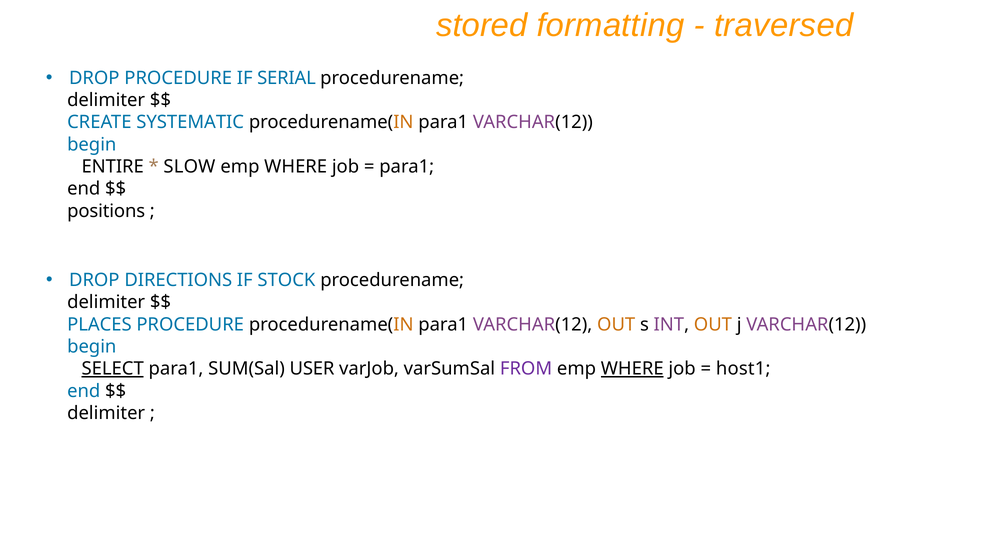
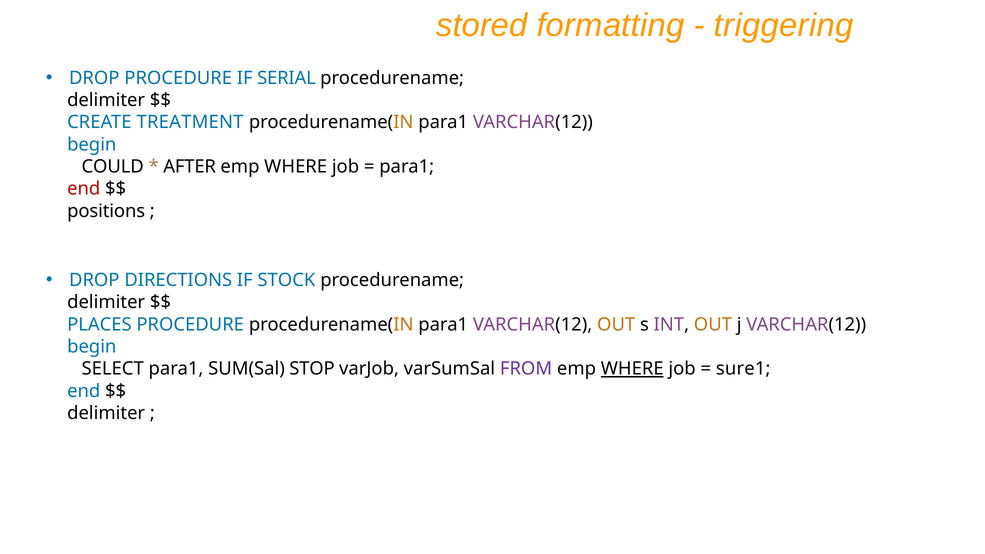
traversed: traversed -> triggering (784, 26)
SYSTEMATIC: SYSTEMATIC -> TREATMENT (190, 122)
ENTIRE: ENTIRE -> COULD (113, 167)
SLOW: SLOW -> AFTER (190, 167)
end colour: black -> red (84, 189)
SELECT underline: present -> none (113, 369)
USER: USER -> STOP (312, 369)
host1: host1 -> sure1 (743, 369)
